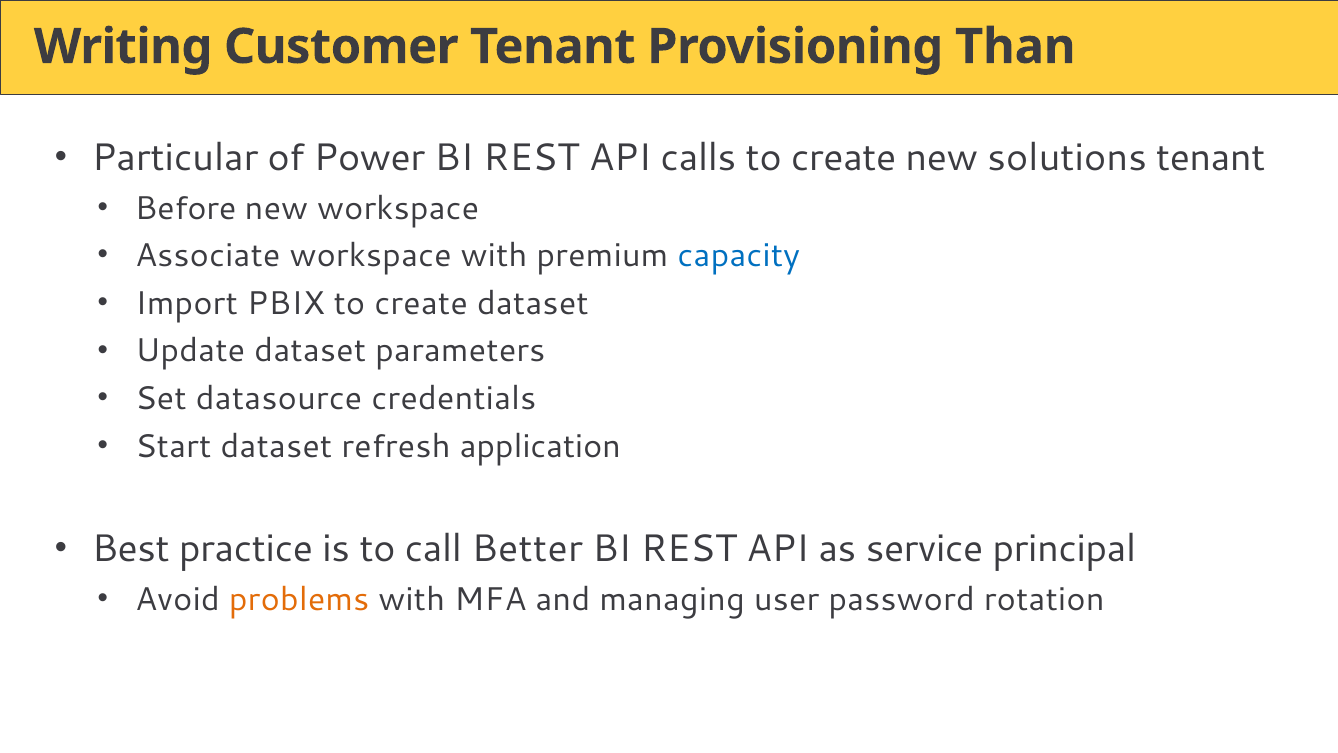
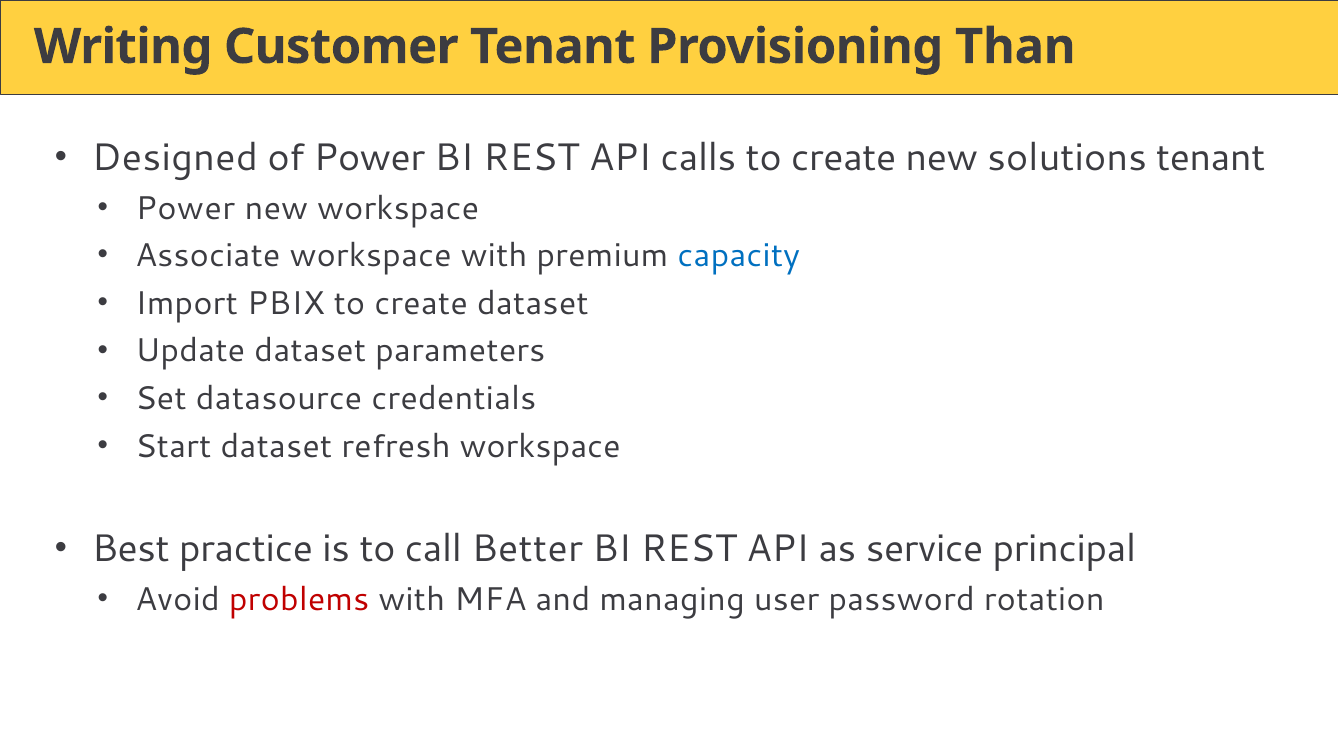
Particular: Particular -> Designed (175, 158)
Before: Before -> Power (185, 208)
refresh application: application -> workspace (540, 446)
problems colour: orange -> red (299, 599)
